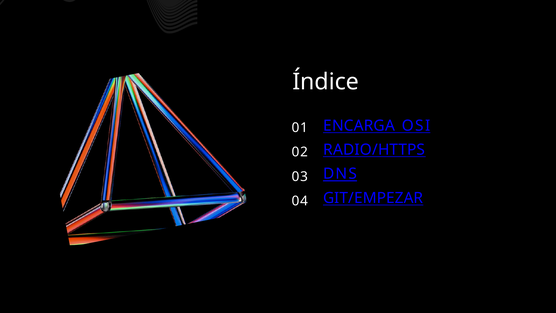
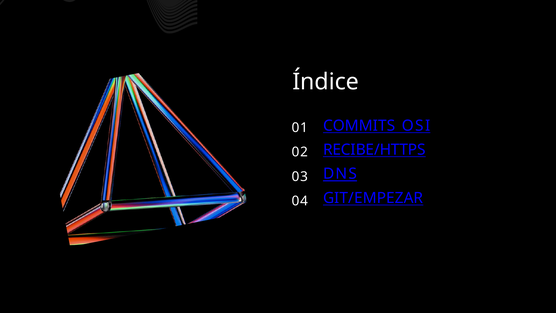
ENCARGA: ENCARGA -> COMMITS (359, 125)
RADIO/HTTPS: RADIO/HTTPS -> RECIBE/HTTPS (374, 150)
